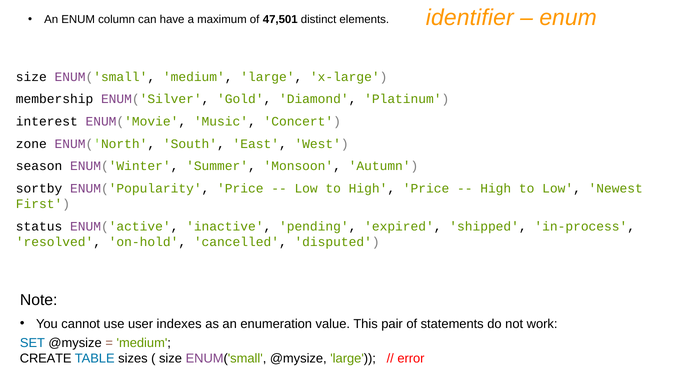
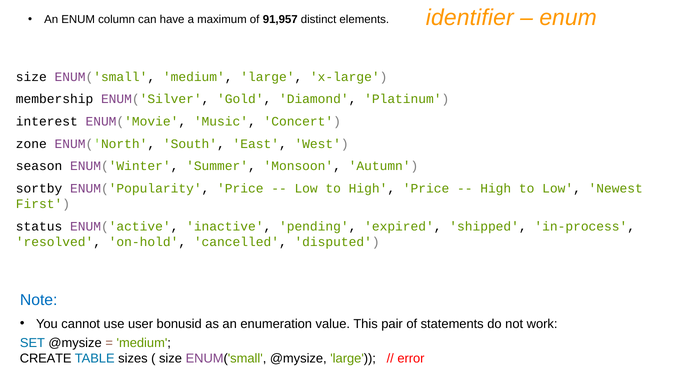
47,501: 47,501 -> 91,957 (280, 20)
Note colour: black -> blue (39, 300)
indexes: indexes -> bonusid (179, 324)
